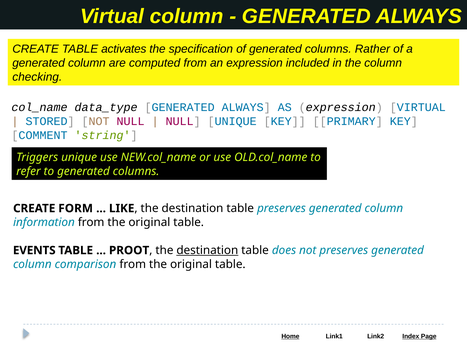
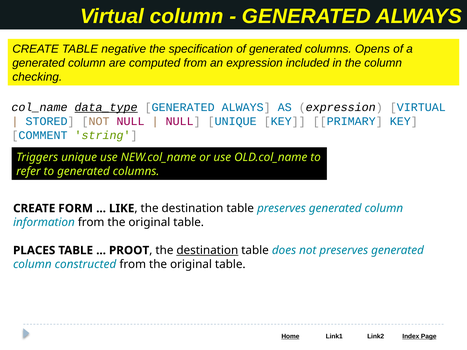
activates: activates -> negative (124, 49)
Rather: Rather -> Opens (372, 49)
data_type underline: none -> present (106, 107)
EVENTS: EVENTS -> PLACES (34, 251)
comparison: comparison -> constructed (85, 265)
